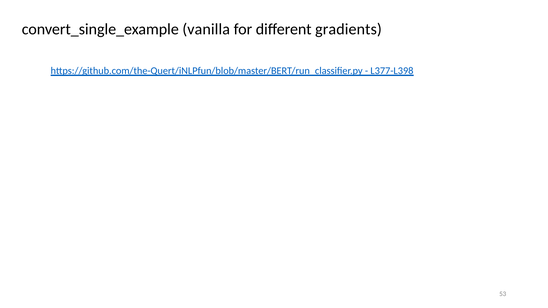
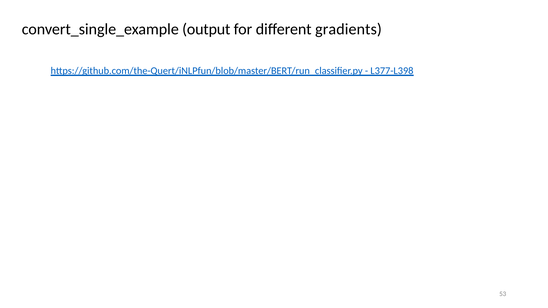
vanilla: vanilla -> output (206, 29)
